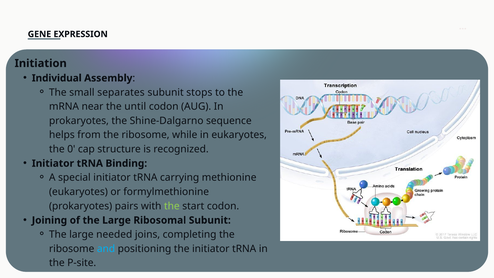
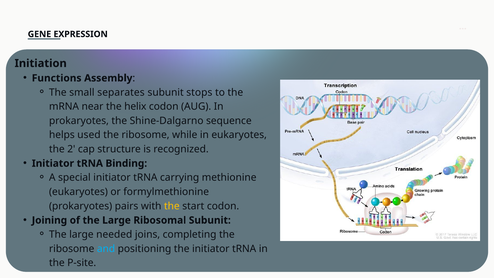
Individual: Individual -> Functions (57, 78)
until: until -> helix (135, 107)
from: from -> used (89, 135)
0: 0 -> 2 (71, 149)
the colour: light green -> yellow (172, 206)
